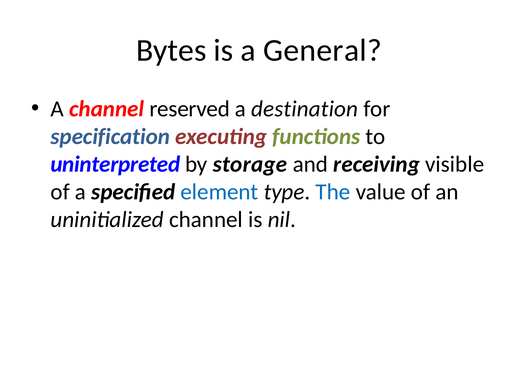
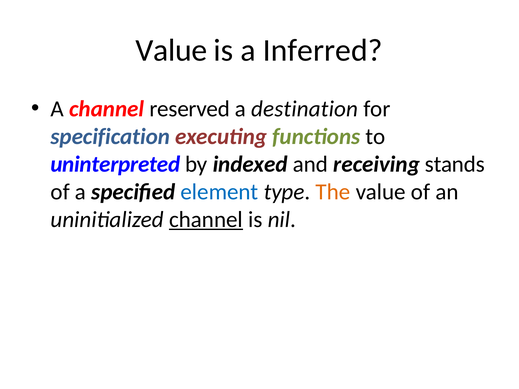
Bytes: Bytes -> Value (171, 50)
General: General -> Inferred (323, 50)
storage: storage -> indexed (250, 164)
visible: visible -> stands (455, 164)
The colour: blue -> orange (333, 192)
channel underline: none -> present (206, 220)
